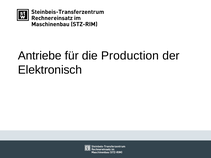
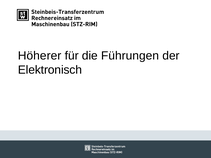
Antriebe: Antriebe -> Höherer (40, 56)
Production: Production -> Führungen (130, 56)
